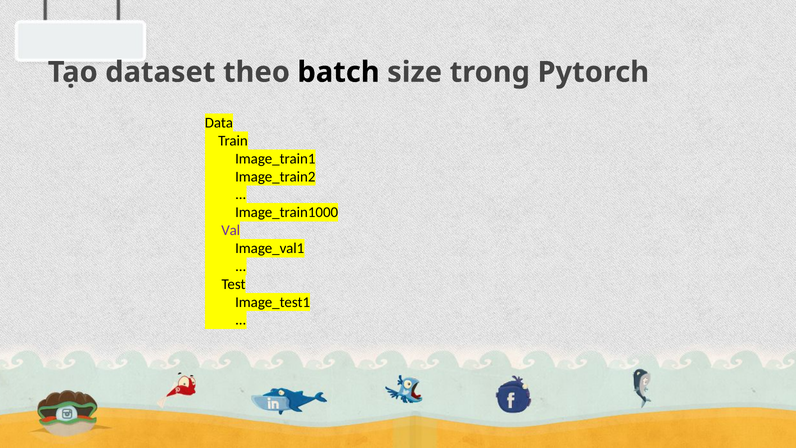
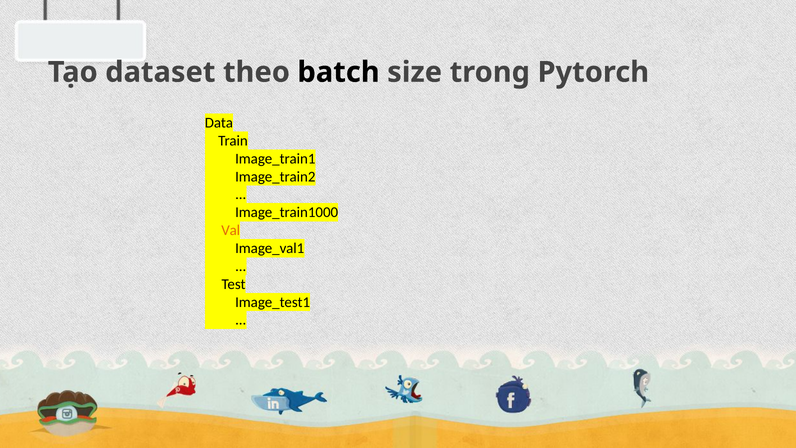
Val colour: purple -> orange (231, 230)
